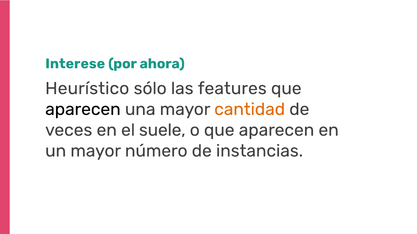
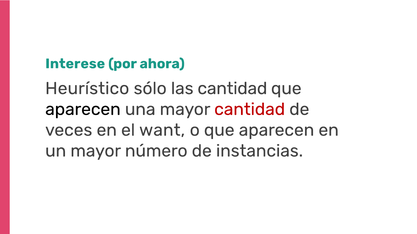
las features: features -> cantidad (232, 89)
cantidad colour: orange -> red (250, 109)
suele: suele -> want (162, 130)
